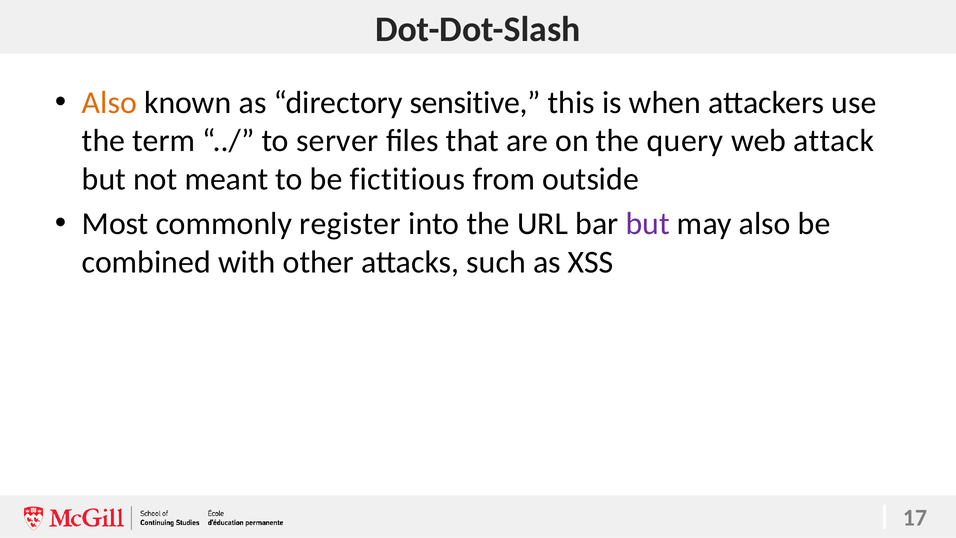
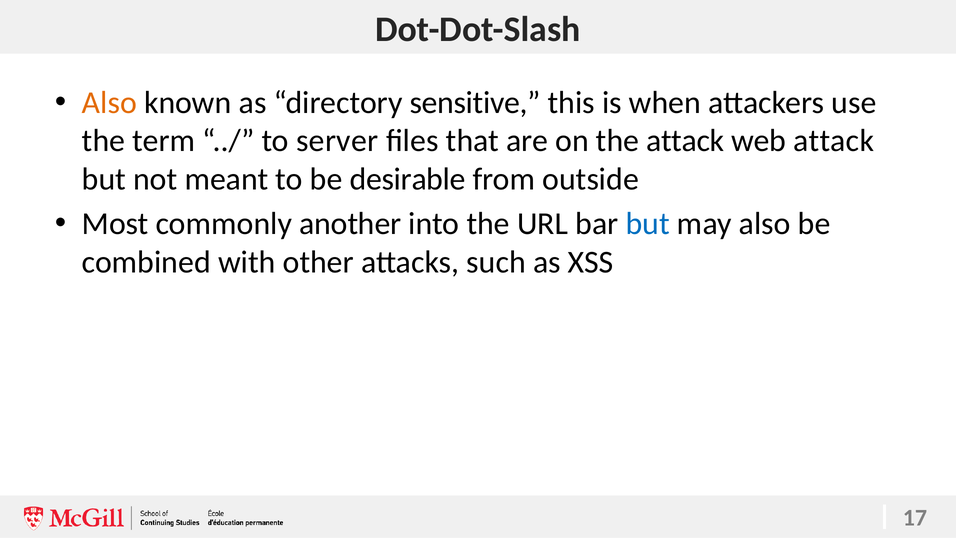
the query: query -> attack (685, 141)
fictitious: fictitious -> desirable (408, 179)
register: register -> another (350, 224)
but colour: purple -> blue (648, 224)
